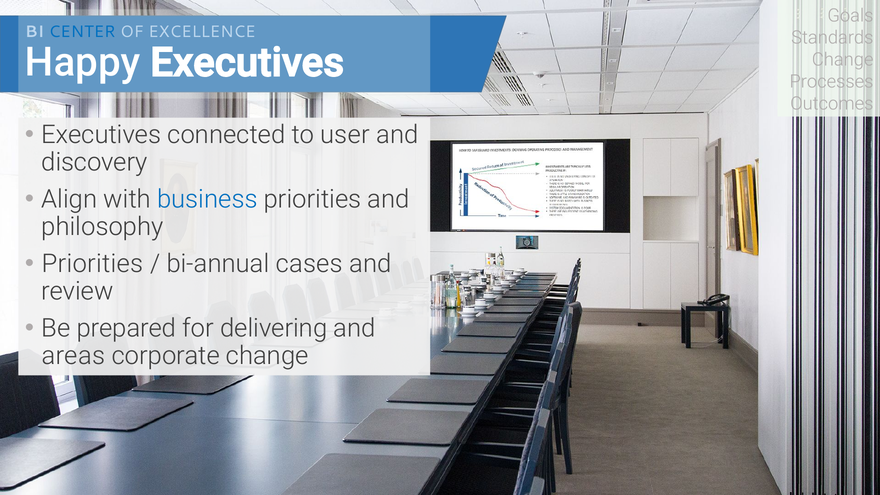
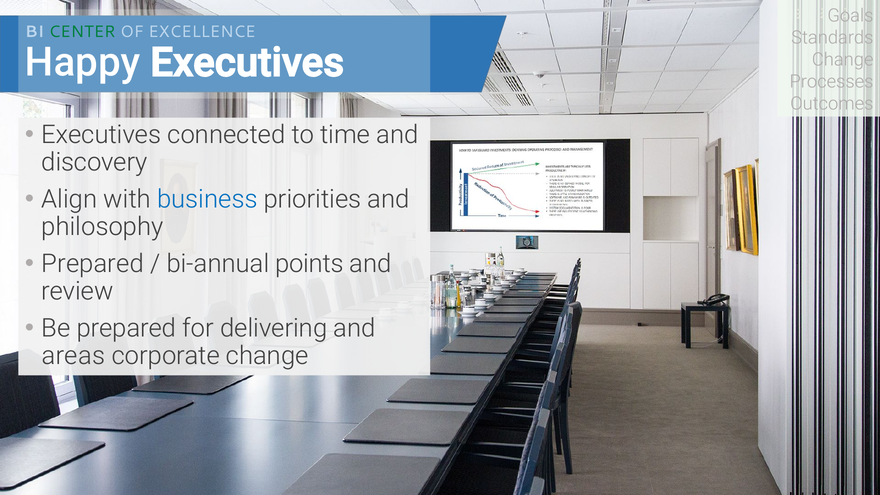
CENTER colour: blue -> green (82, 32)
user: user -> time (345, 135)
Priorities: Priorities -> Prepared (93, 264)
cases: cases -> points (310, 264)
